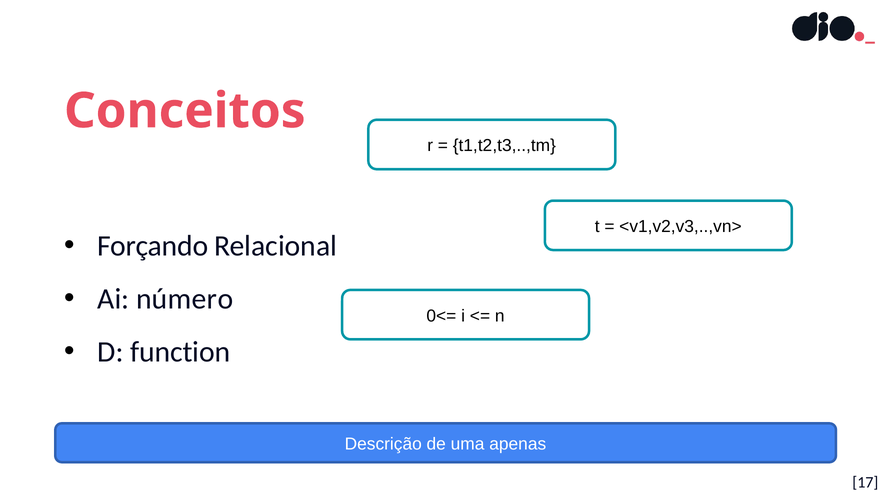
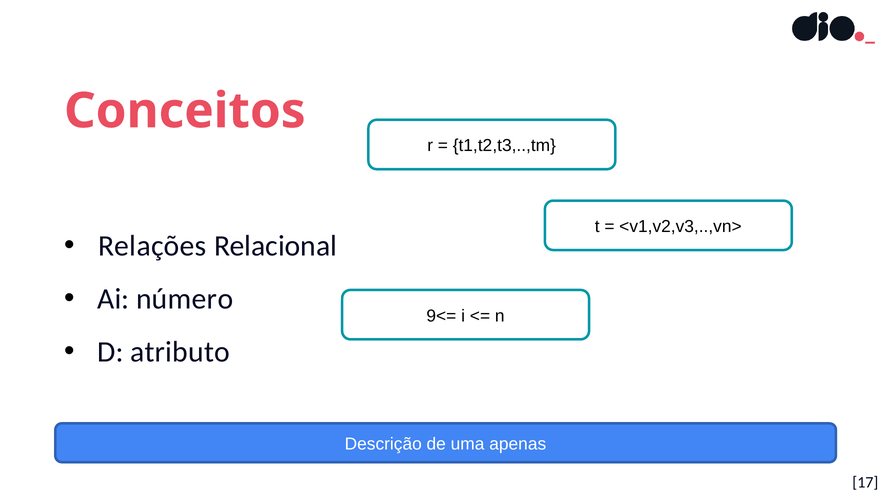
Forçando: Forçando -> Relações (152, 246)
0<=: 0<= -> 9<= (441, 316)
function: function -> atributo (180, 352)
